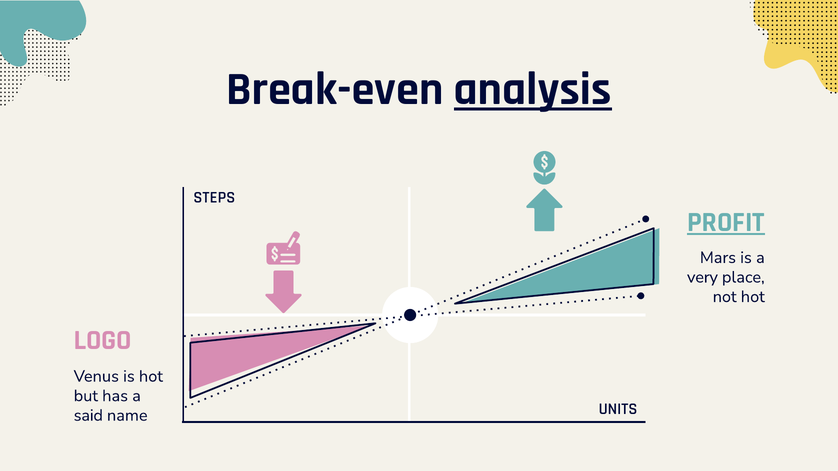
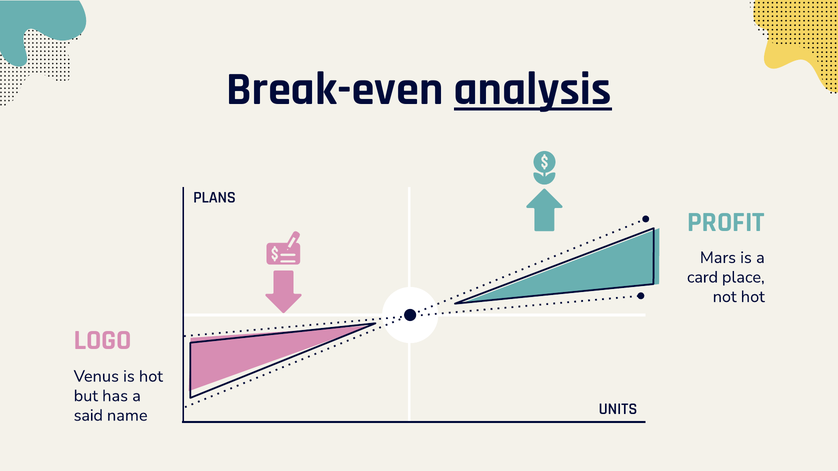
STEPS: STEPS -> PLANS (215, 198)
PROFIT underline: present -> none (726, 222)
very: very -> card (702, 277)
